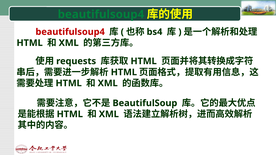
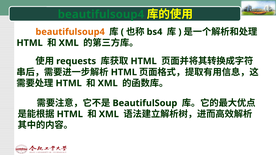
beautifulsoup4 colour: red -> orange (70, 32)
